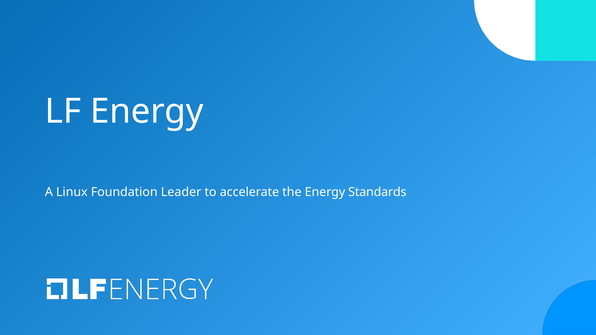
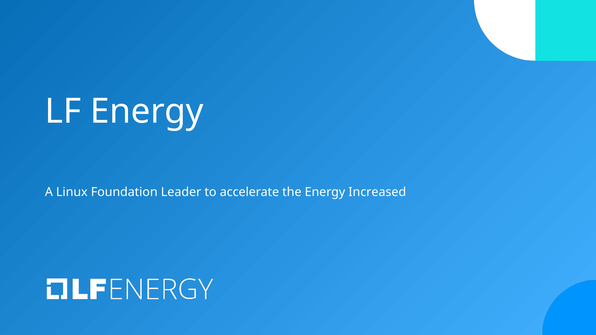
Standards: Standards -> Increased (377, 192)
